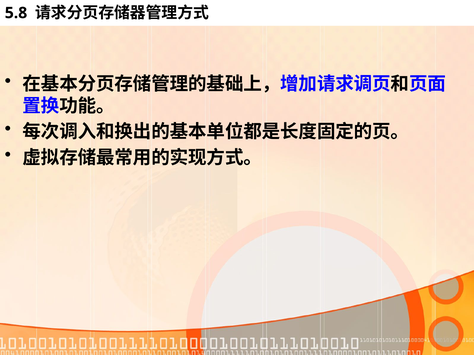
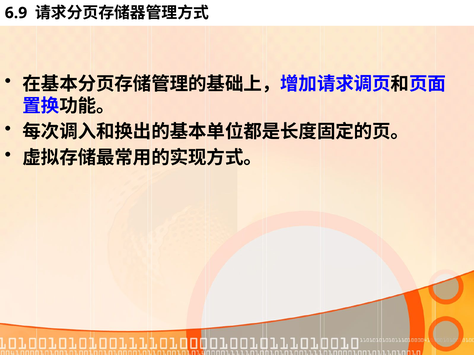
5.8: 5.8 -> 6.9 (16, 13)
